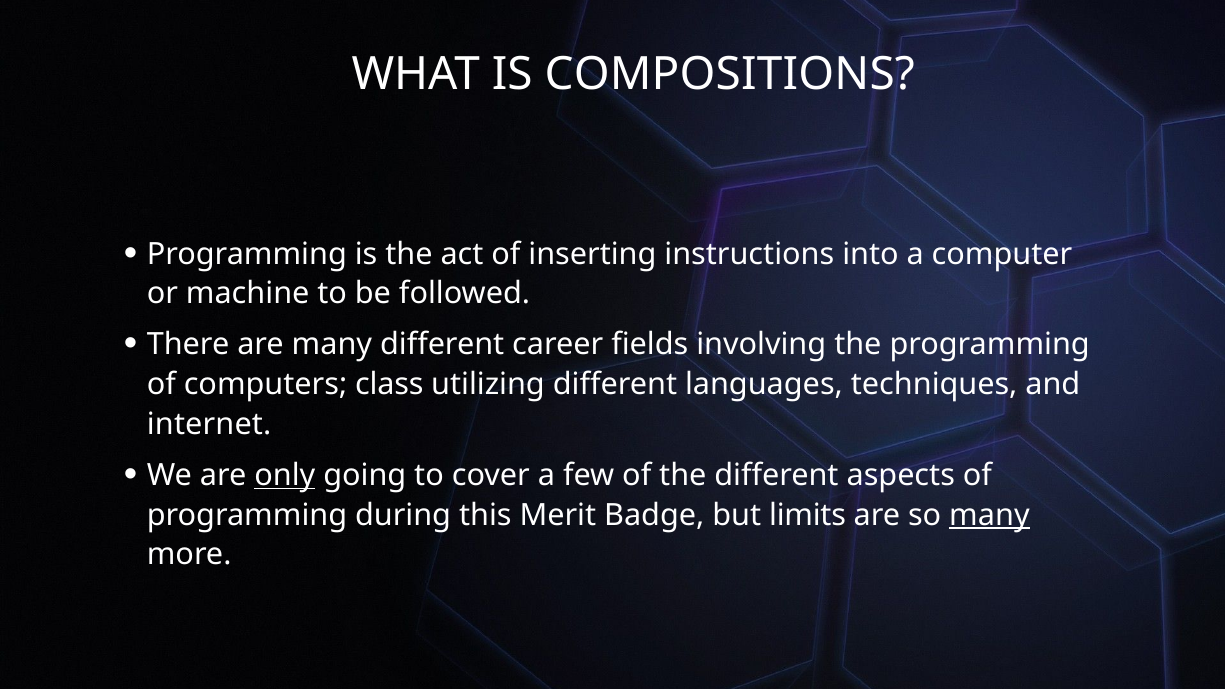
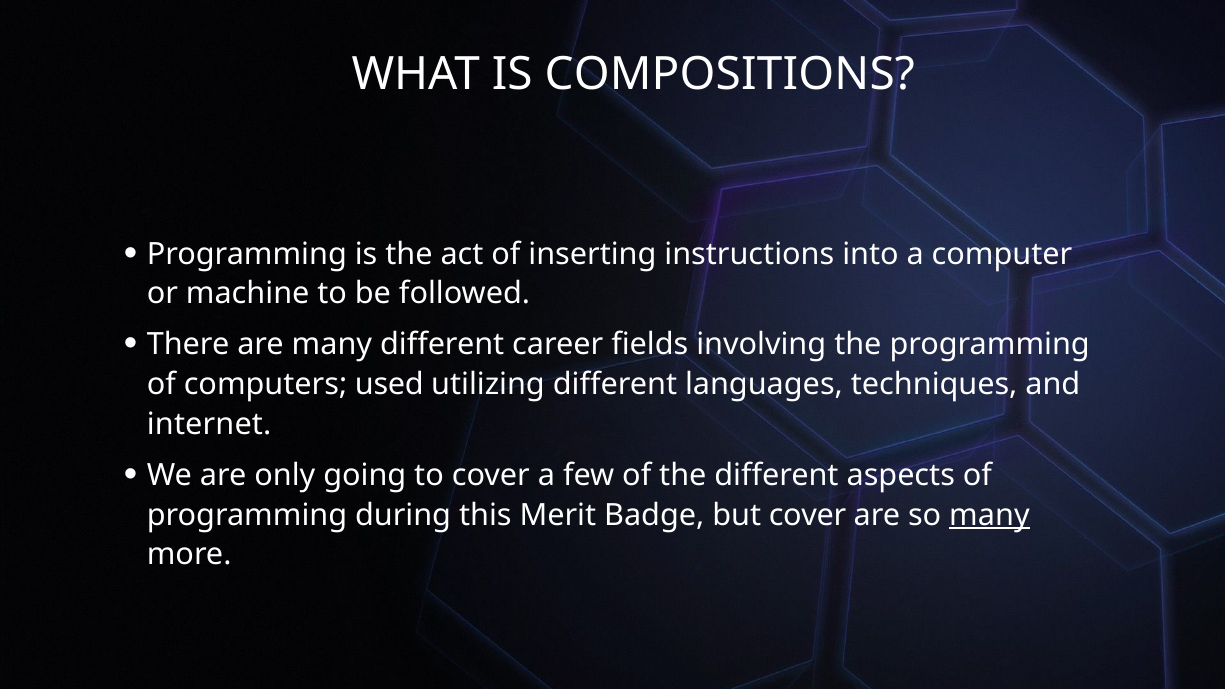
class: class -> used (389, 385)
only underline: present -> none (285, 475)
but limits: limits -> cover (808, 515)
